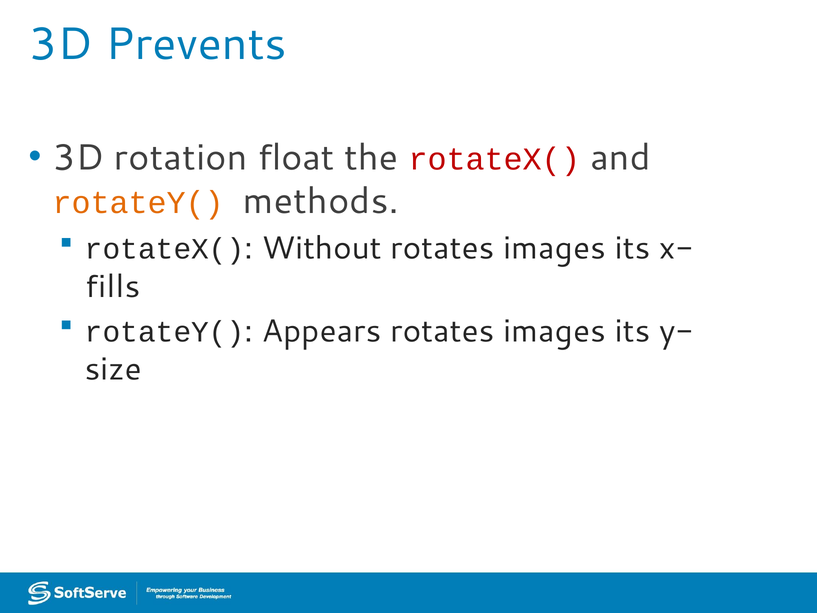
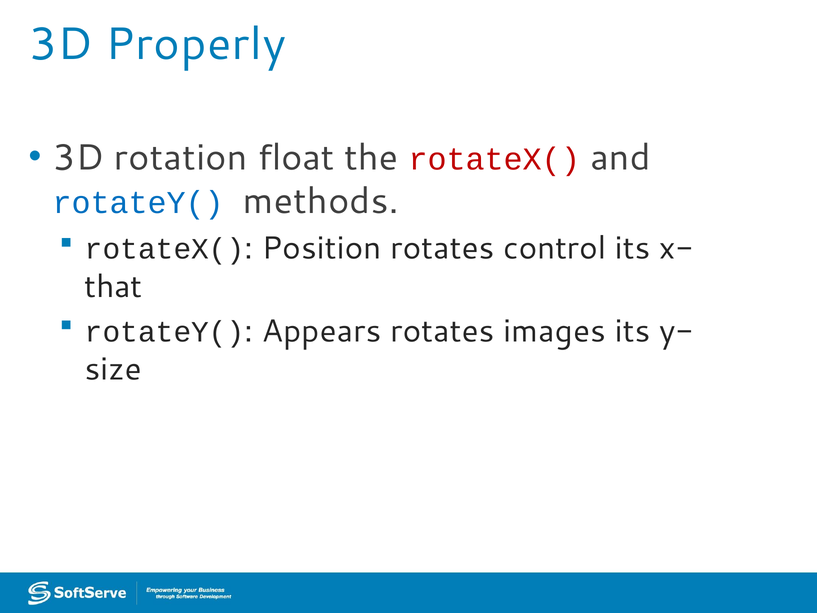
Prevents: Prevents -> Properly (196, 44)
rotateY( colour: orange -> blue (138, 203)
Without: Without -> Position (322, 248)
images: images -> control (555, 248)
fills: fills -> that (113, 286)
